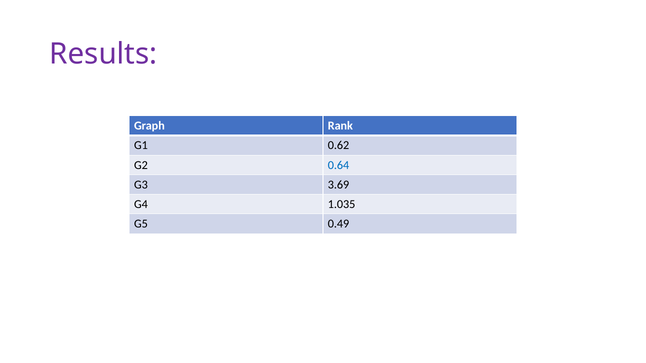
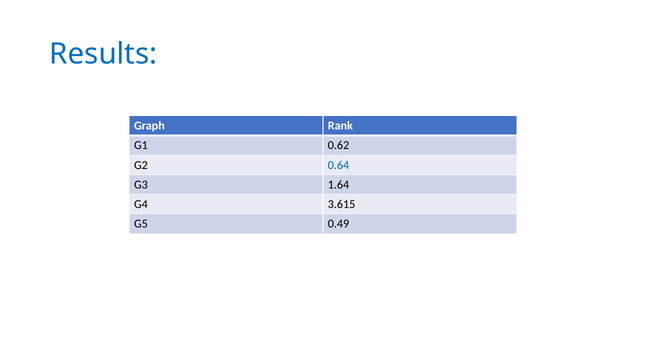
Results colour: purple -> blue (103, 54)
3.69: 3.69 -> 1.64 (339, 185)
1.035: 1.035 -> 3.615 (342, 204)
